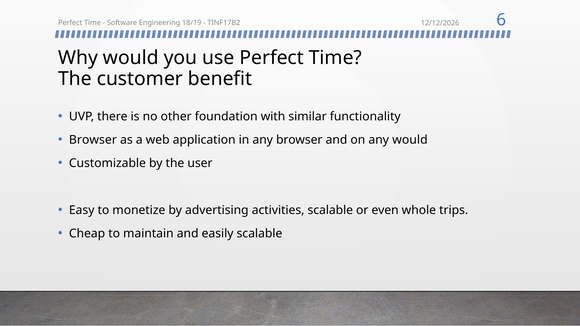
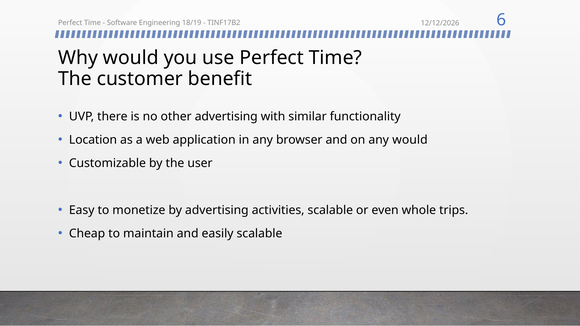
other foundation: foundation -> advertising (226, 116)
Browser: Browser -> Location (93, 140)
